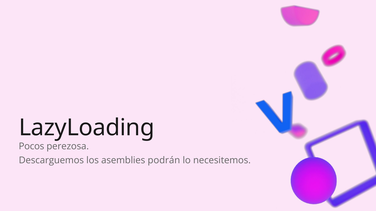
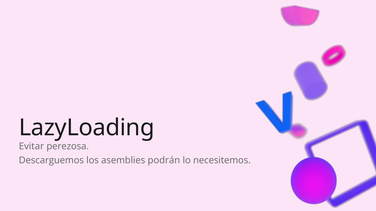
Pocos: Pocos -> Evitar (31, 147)
